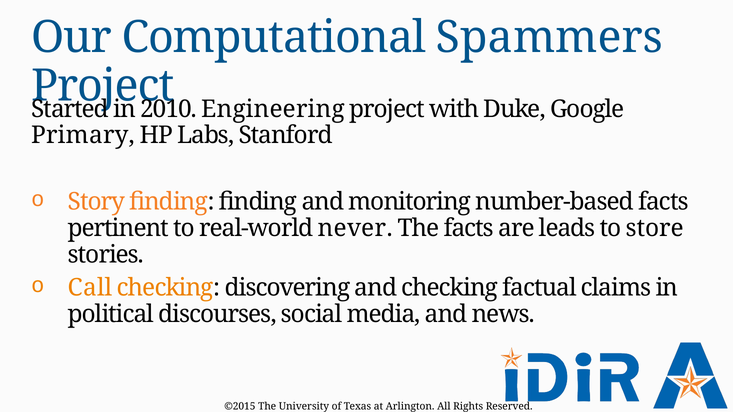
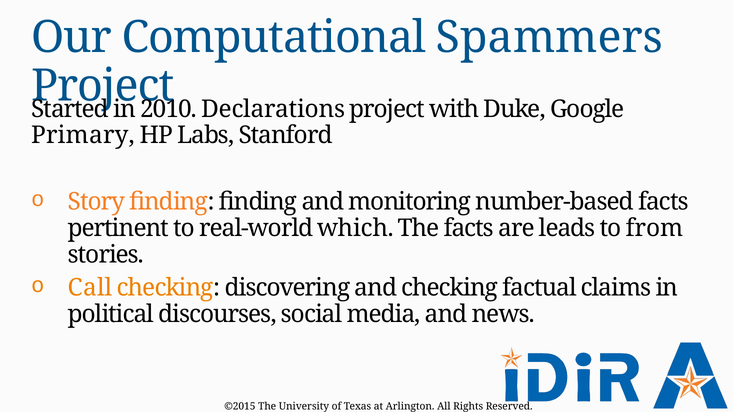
Engineering: Engineering -> Declarations (273, 109)
never: never -> which (355, 228)
store: store -> from (655, 228)
